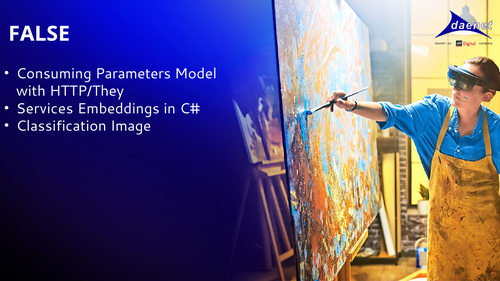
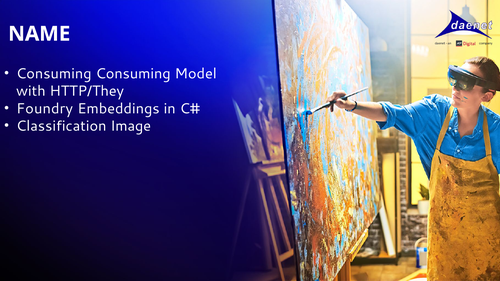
FALSE: FALSE -> NAME (39, 34)
Consuming Parameters: Parameters -> Consuming (133, 74)
Services: Services -> Foundry (45, 109)
